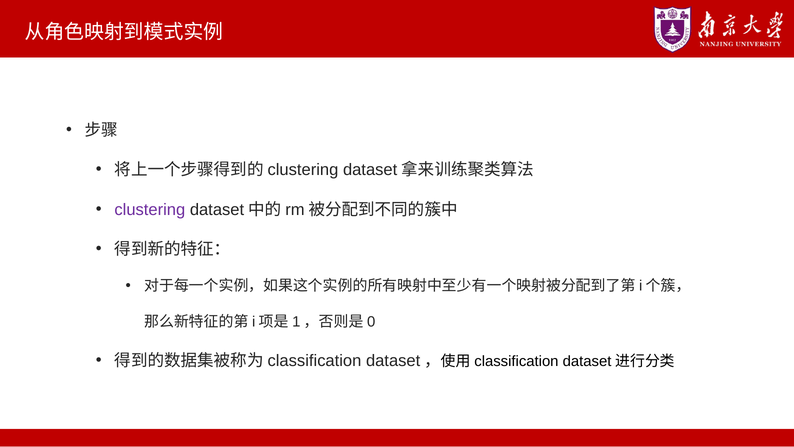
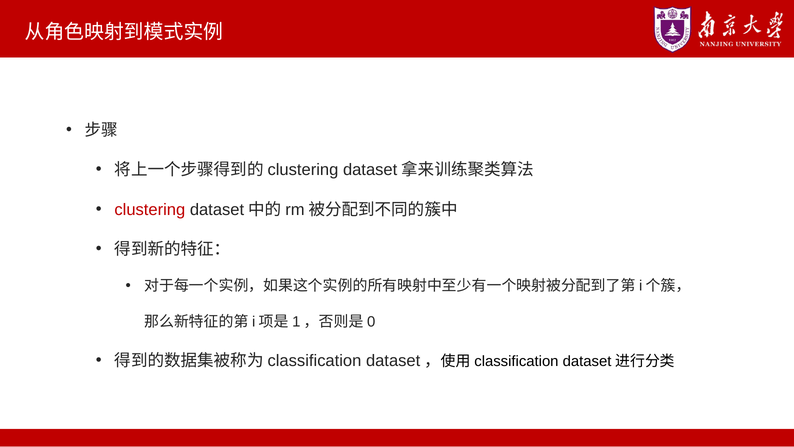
clustering colour: purple -> red (150, 209)
